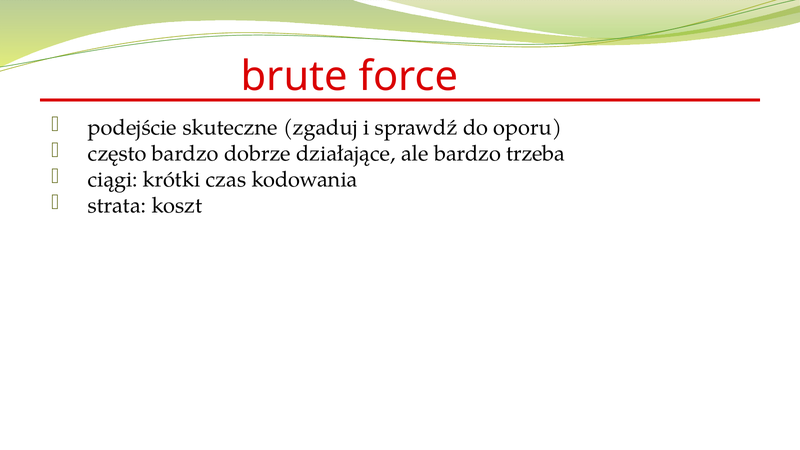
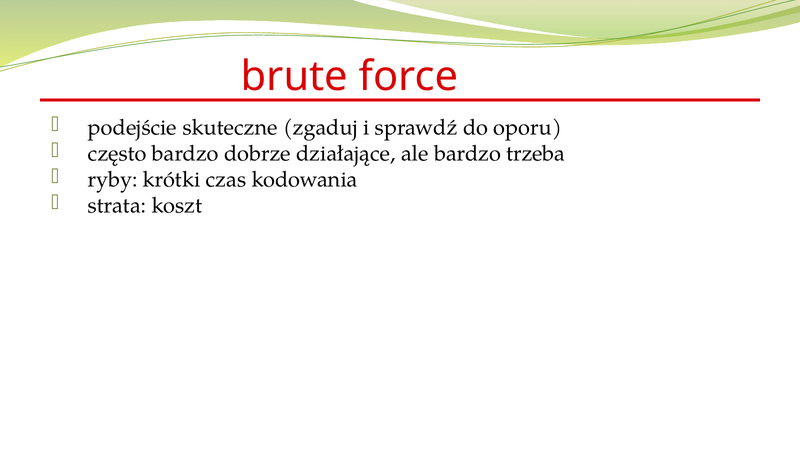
ciągi: ciągi -> ryby (113, 179)
